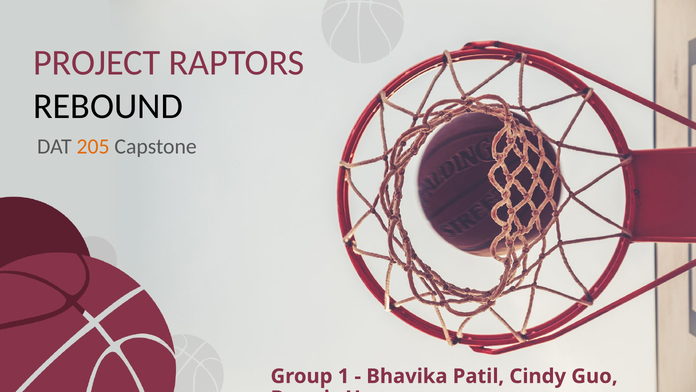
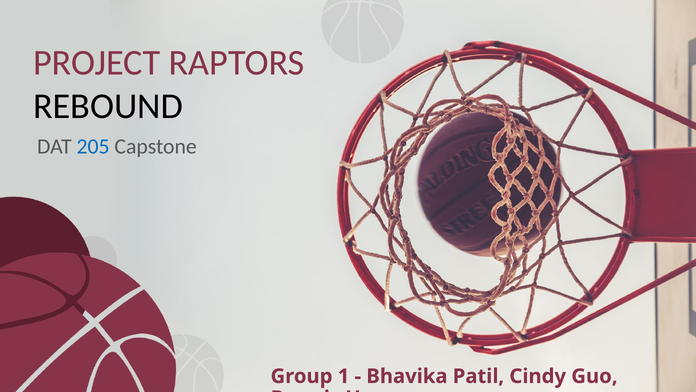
205 colour: orange -> blue (93, 146)
